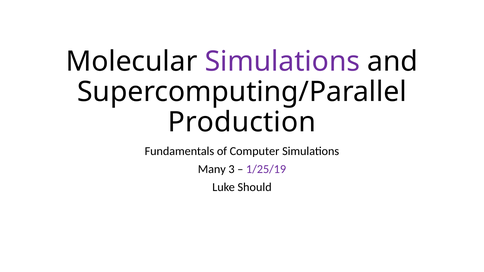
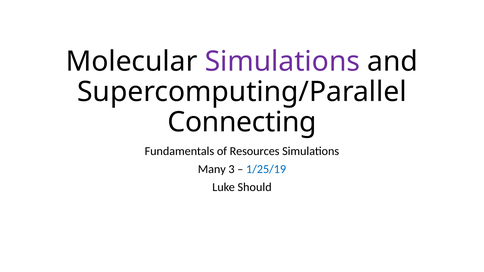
Production: Production -> Connecting (242, 122)
Computer: Computer -> Resources (255, 151)
1/25/19 colour: purple -> blue (266, 169)
